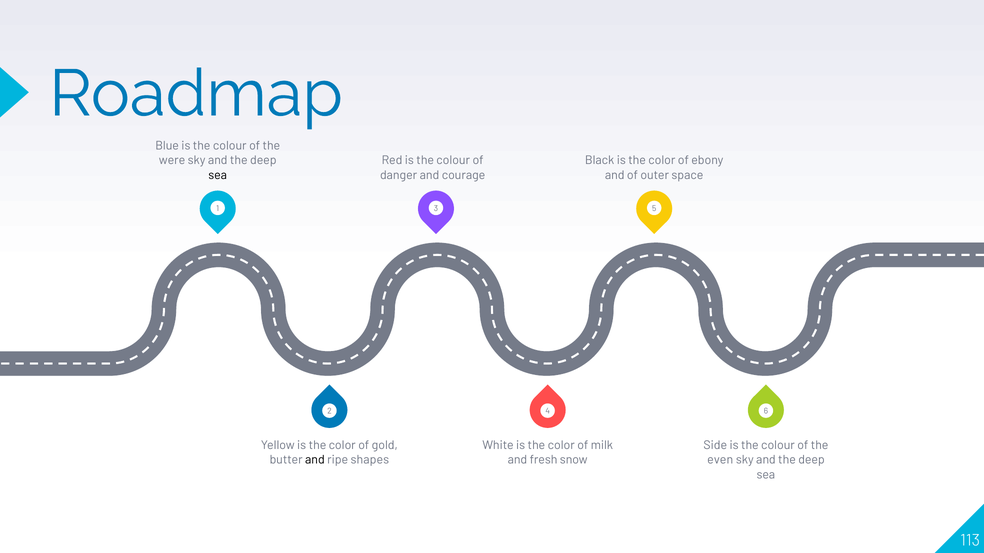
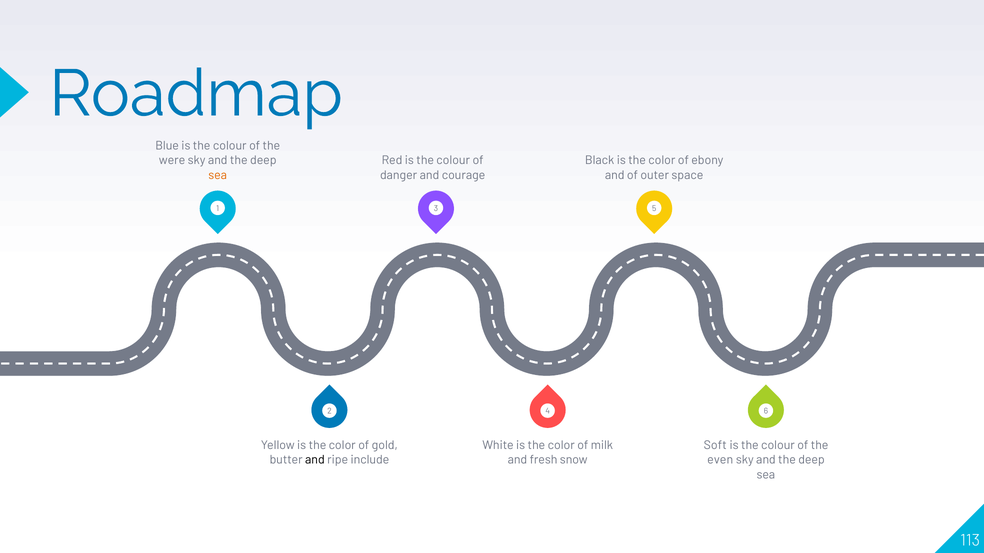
sea colour: black -> orange (218, 175)
Side: Side -> Soft (715, 446)
shapes: shapes -> include (370, 460)
